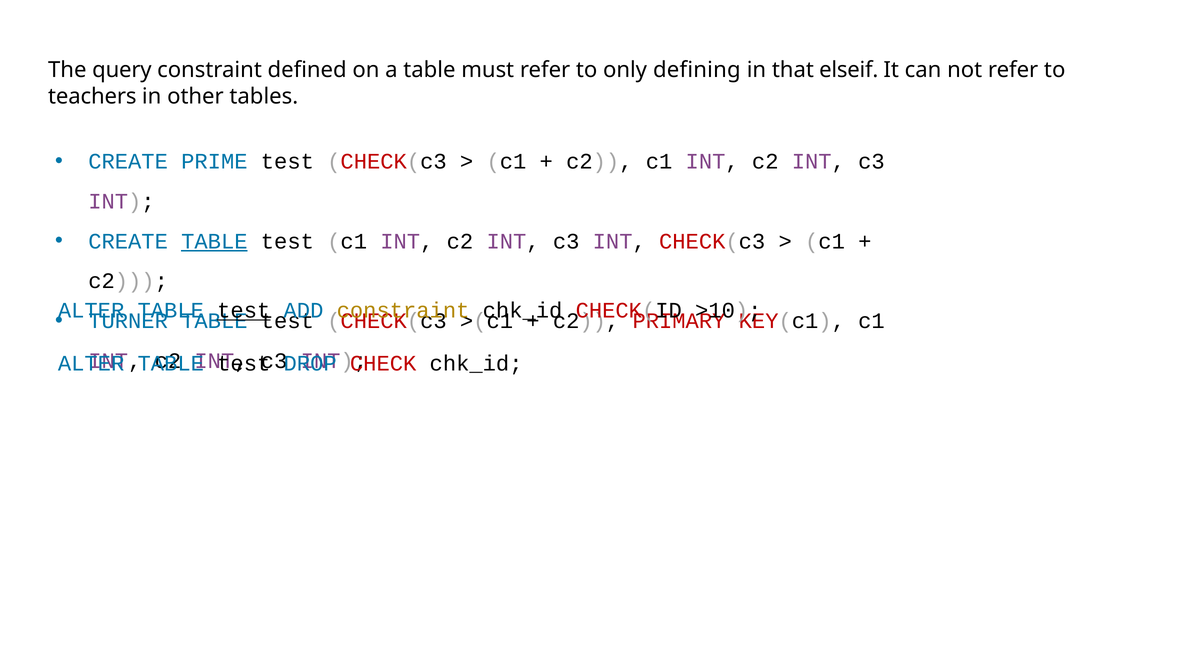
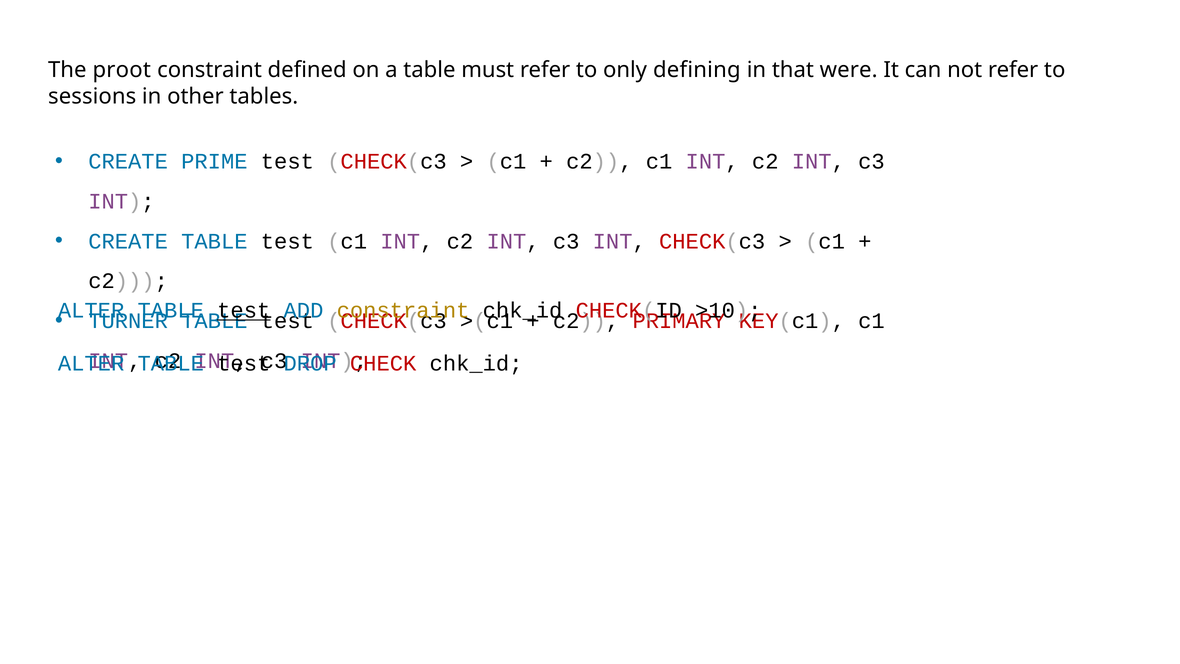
query: query -> proot (122, 70)
elseif: elseif -> were (849, 70)
teachers: teachers -> sessions (92, 97)
TABLE underline: present -> none (214, 241)
